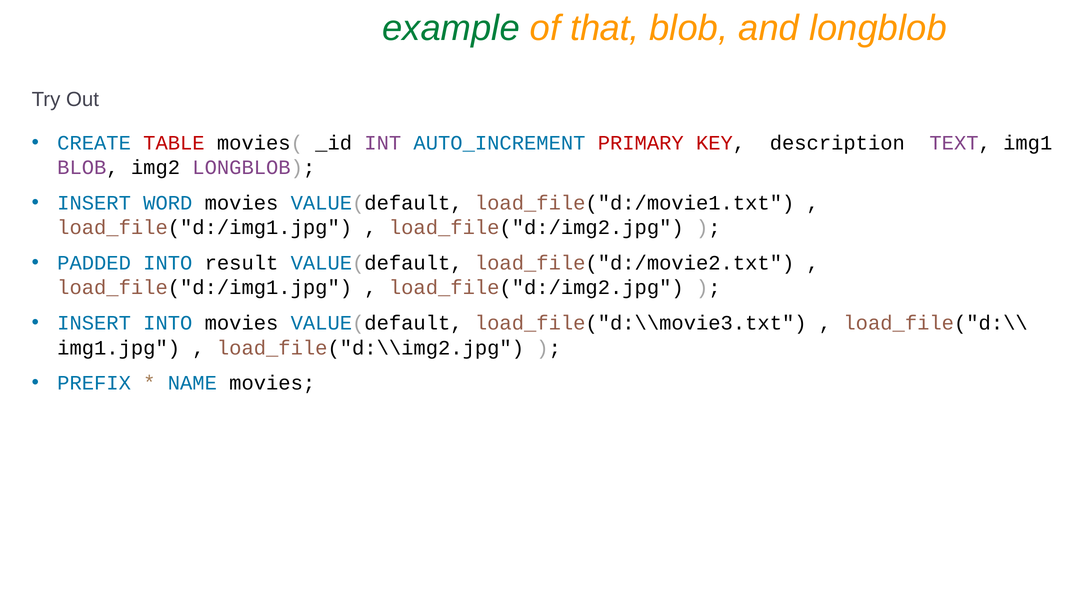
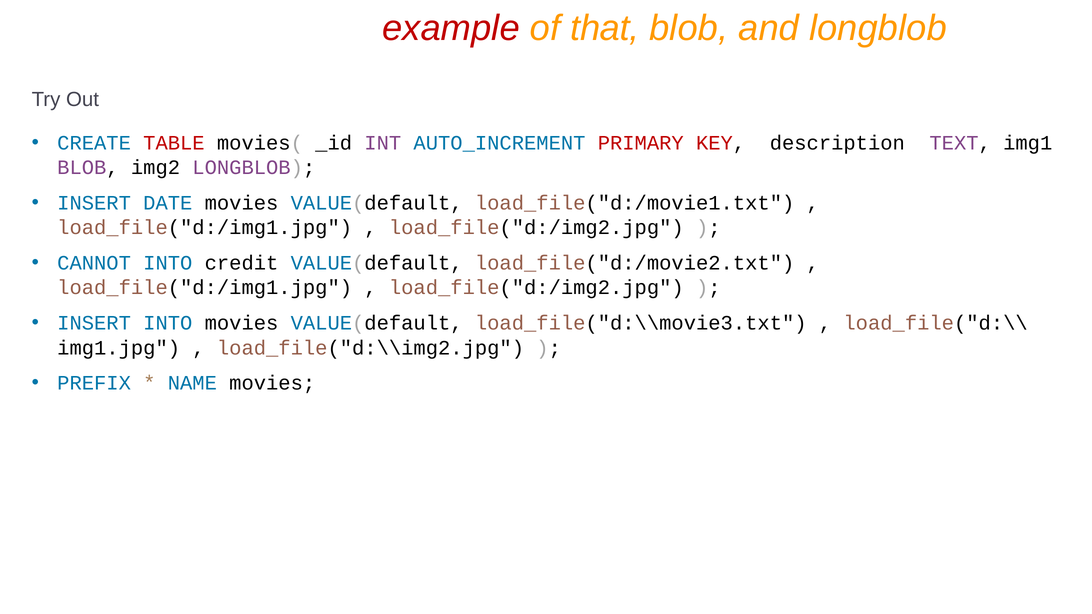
example colour: green -> red (451, 28)
WORD: WORD -> DATE (168, 203)
PADDED: PADDED -> CANNOT (94, 263)
result: result -> credit (242, 263)
